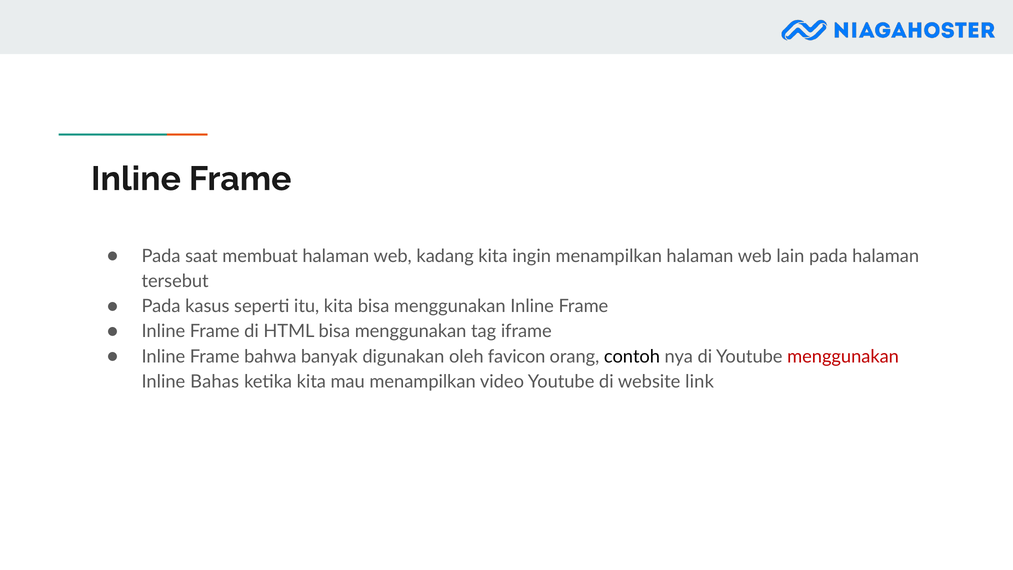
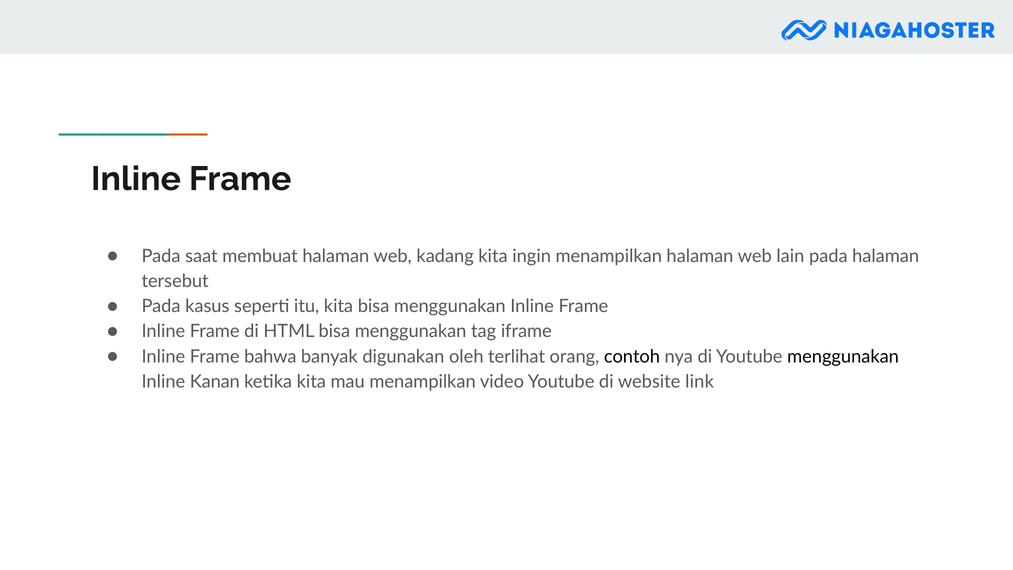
favicon: favicon -> terlihat (517, 356)
menggunakan colour: red -> black (843, 356)
Bahas: Bahas -> Kanan (215, 382)
